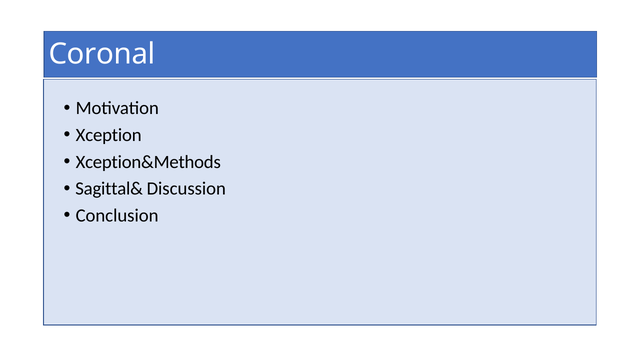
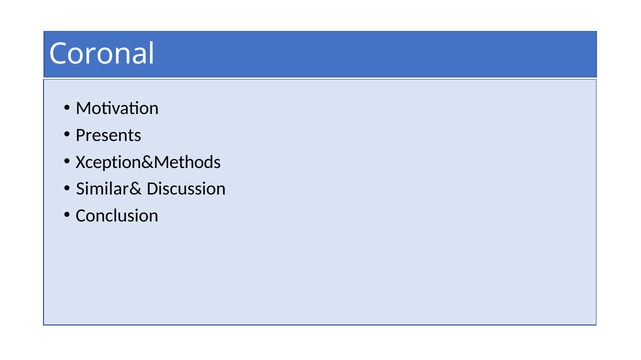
Xception: Xception -> Presents (109, 135)
Sagittal&: Sagittal& -> Similar& (109, 189)
